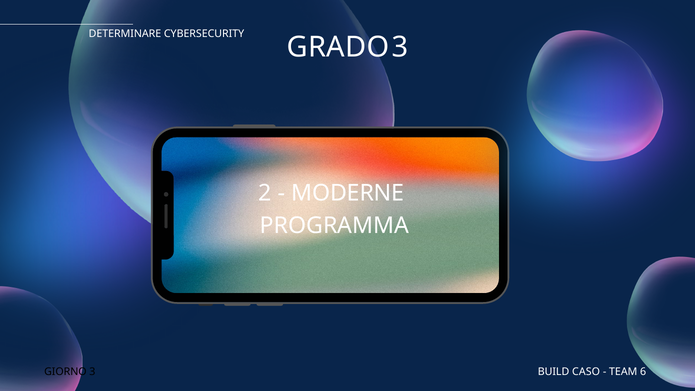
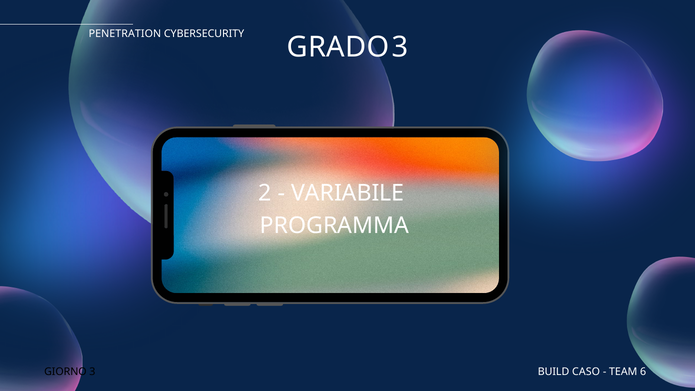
DETERMINARE: DETERMINARE -> PENETRATION (125, 34)
MODERNE: MODERNE -> VARIABILE (348, 193)
